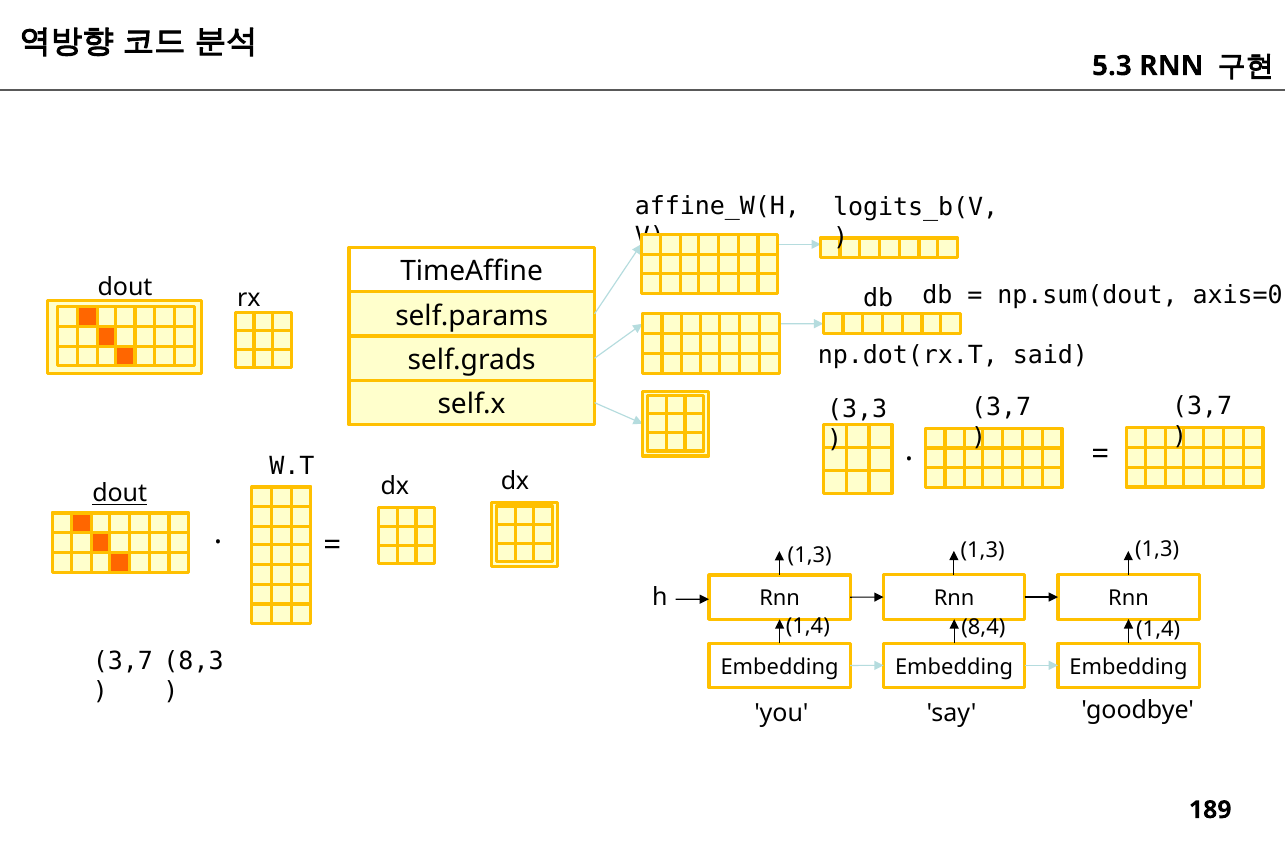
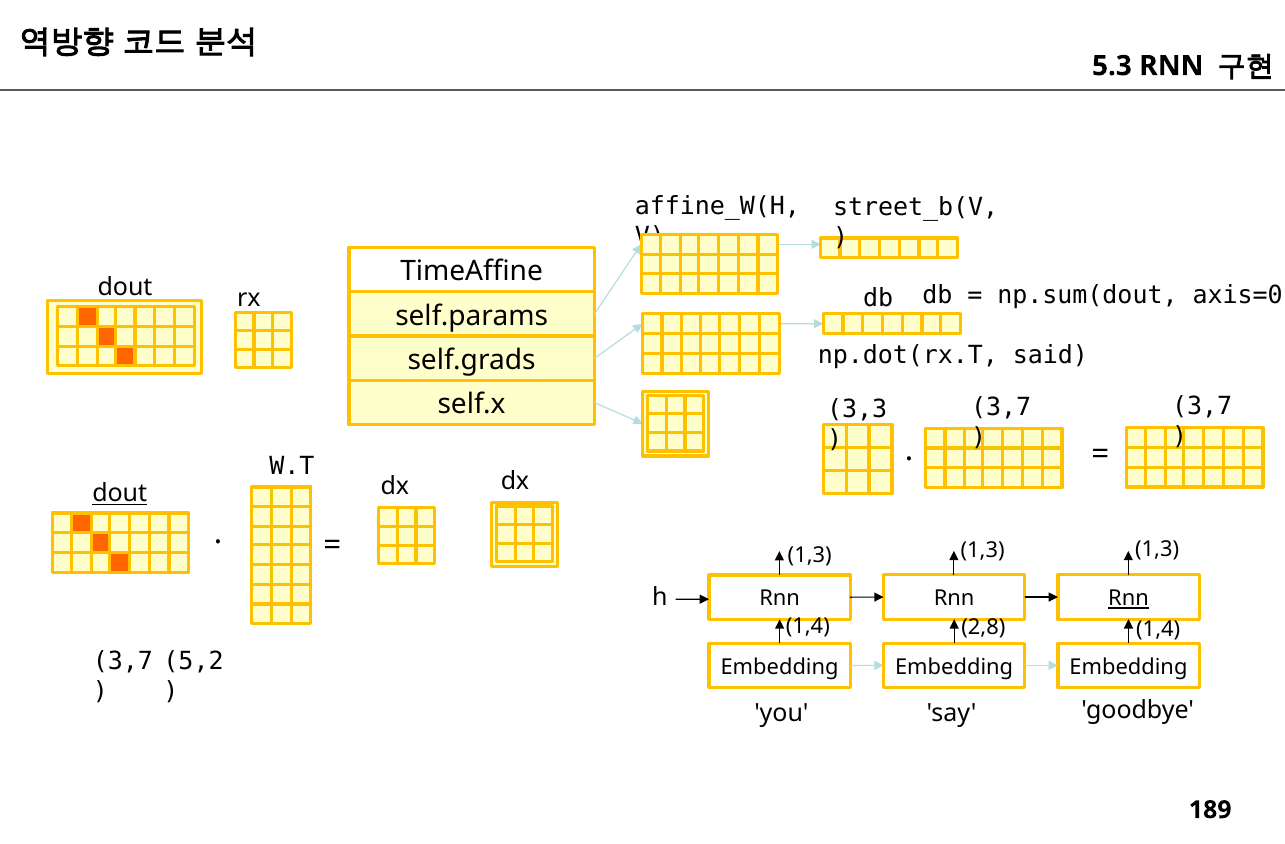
logits_b(V: logits_b(V -> street_b(V (916, 207)
Rnn underline: none -> present (1128, 599)
8,4: 8,4 -> 2,8 (983, 628)
8,3: 8,3 -> 5,2 (194, 662)
